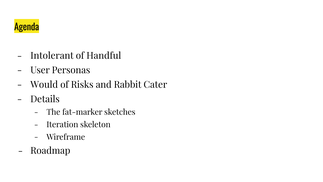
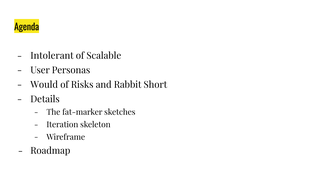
Handful: Handful -> Scalable (104, 56)
Cater: Cater -> Short (155, 85)
